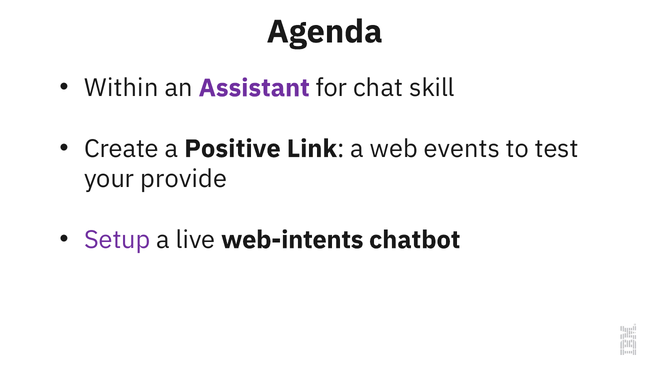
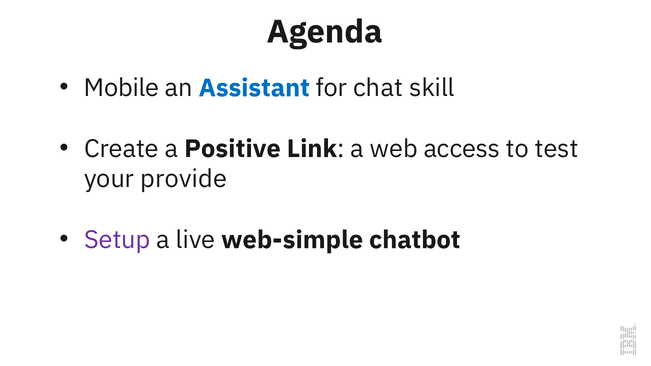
Within: Within -> Mobile (122, 88)
Assistant colour: purple -> blue (254, 88)
events: events -> access (462, 149)
web-intents: web-intents -> web-simple (292, 240)
